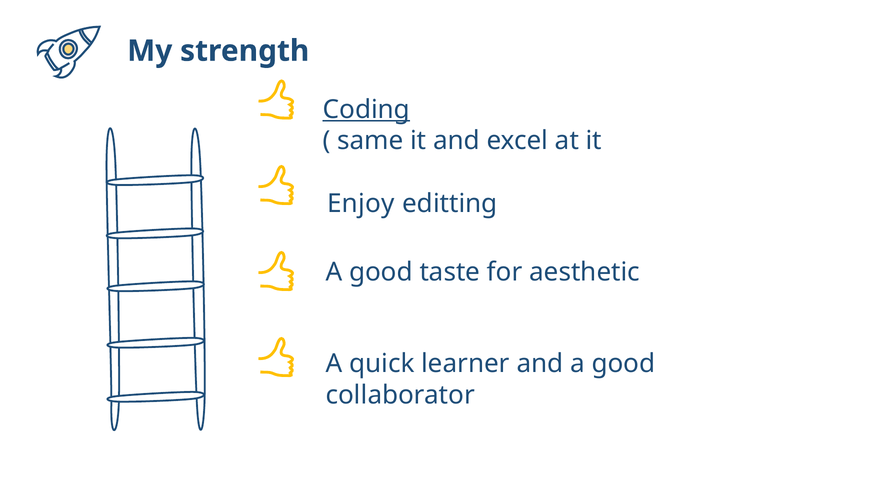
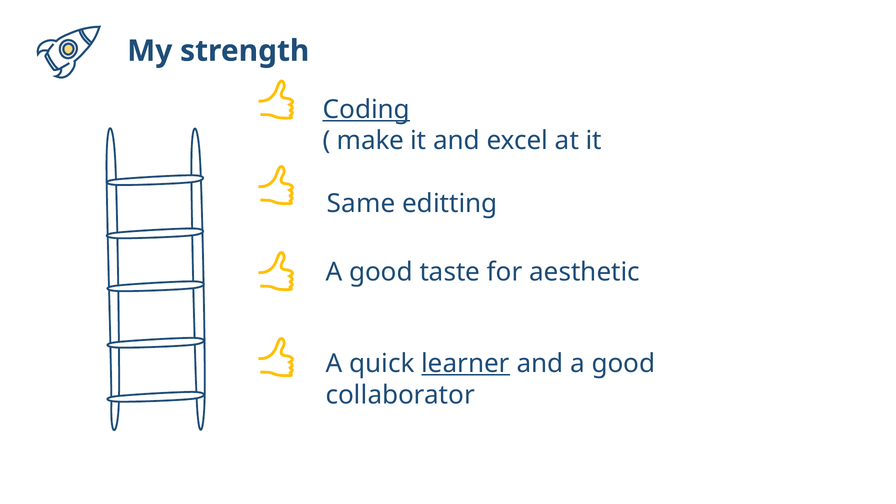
same: same -> make (370, 141)
Enjoy: Enjoy -> Same (361, 203)
learner underline: none -> present (466, 364)
